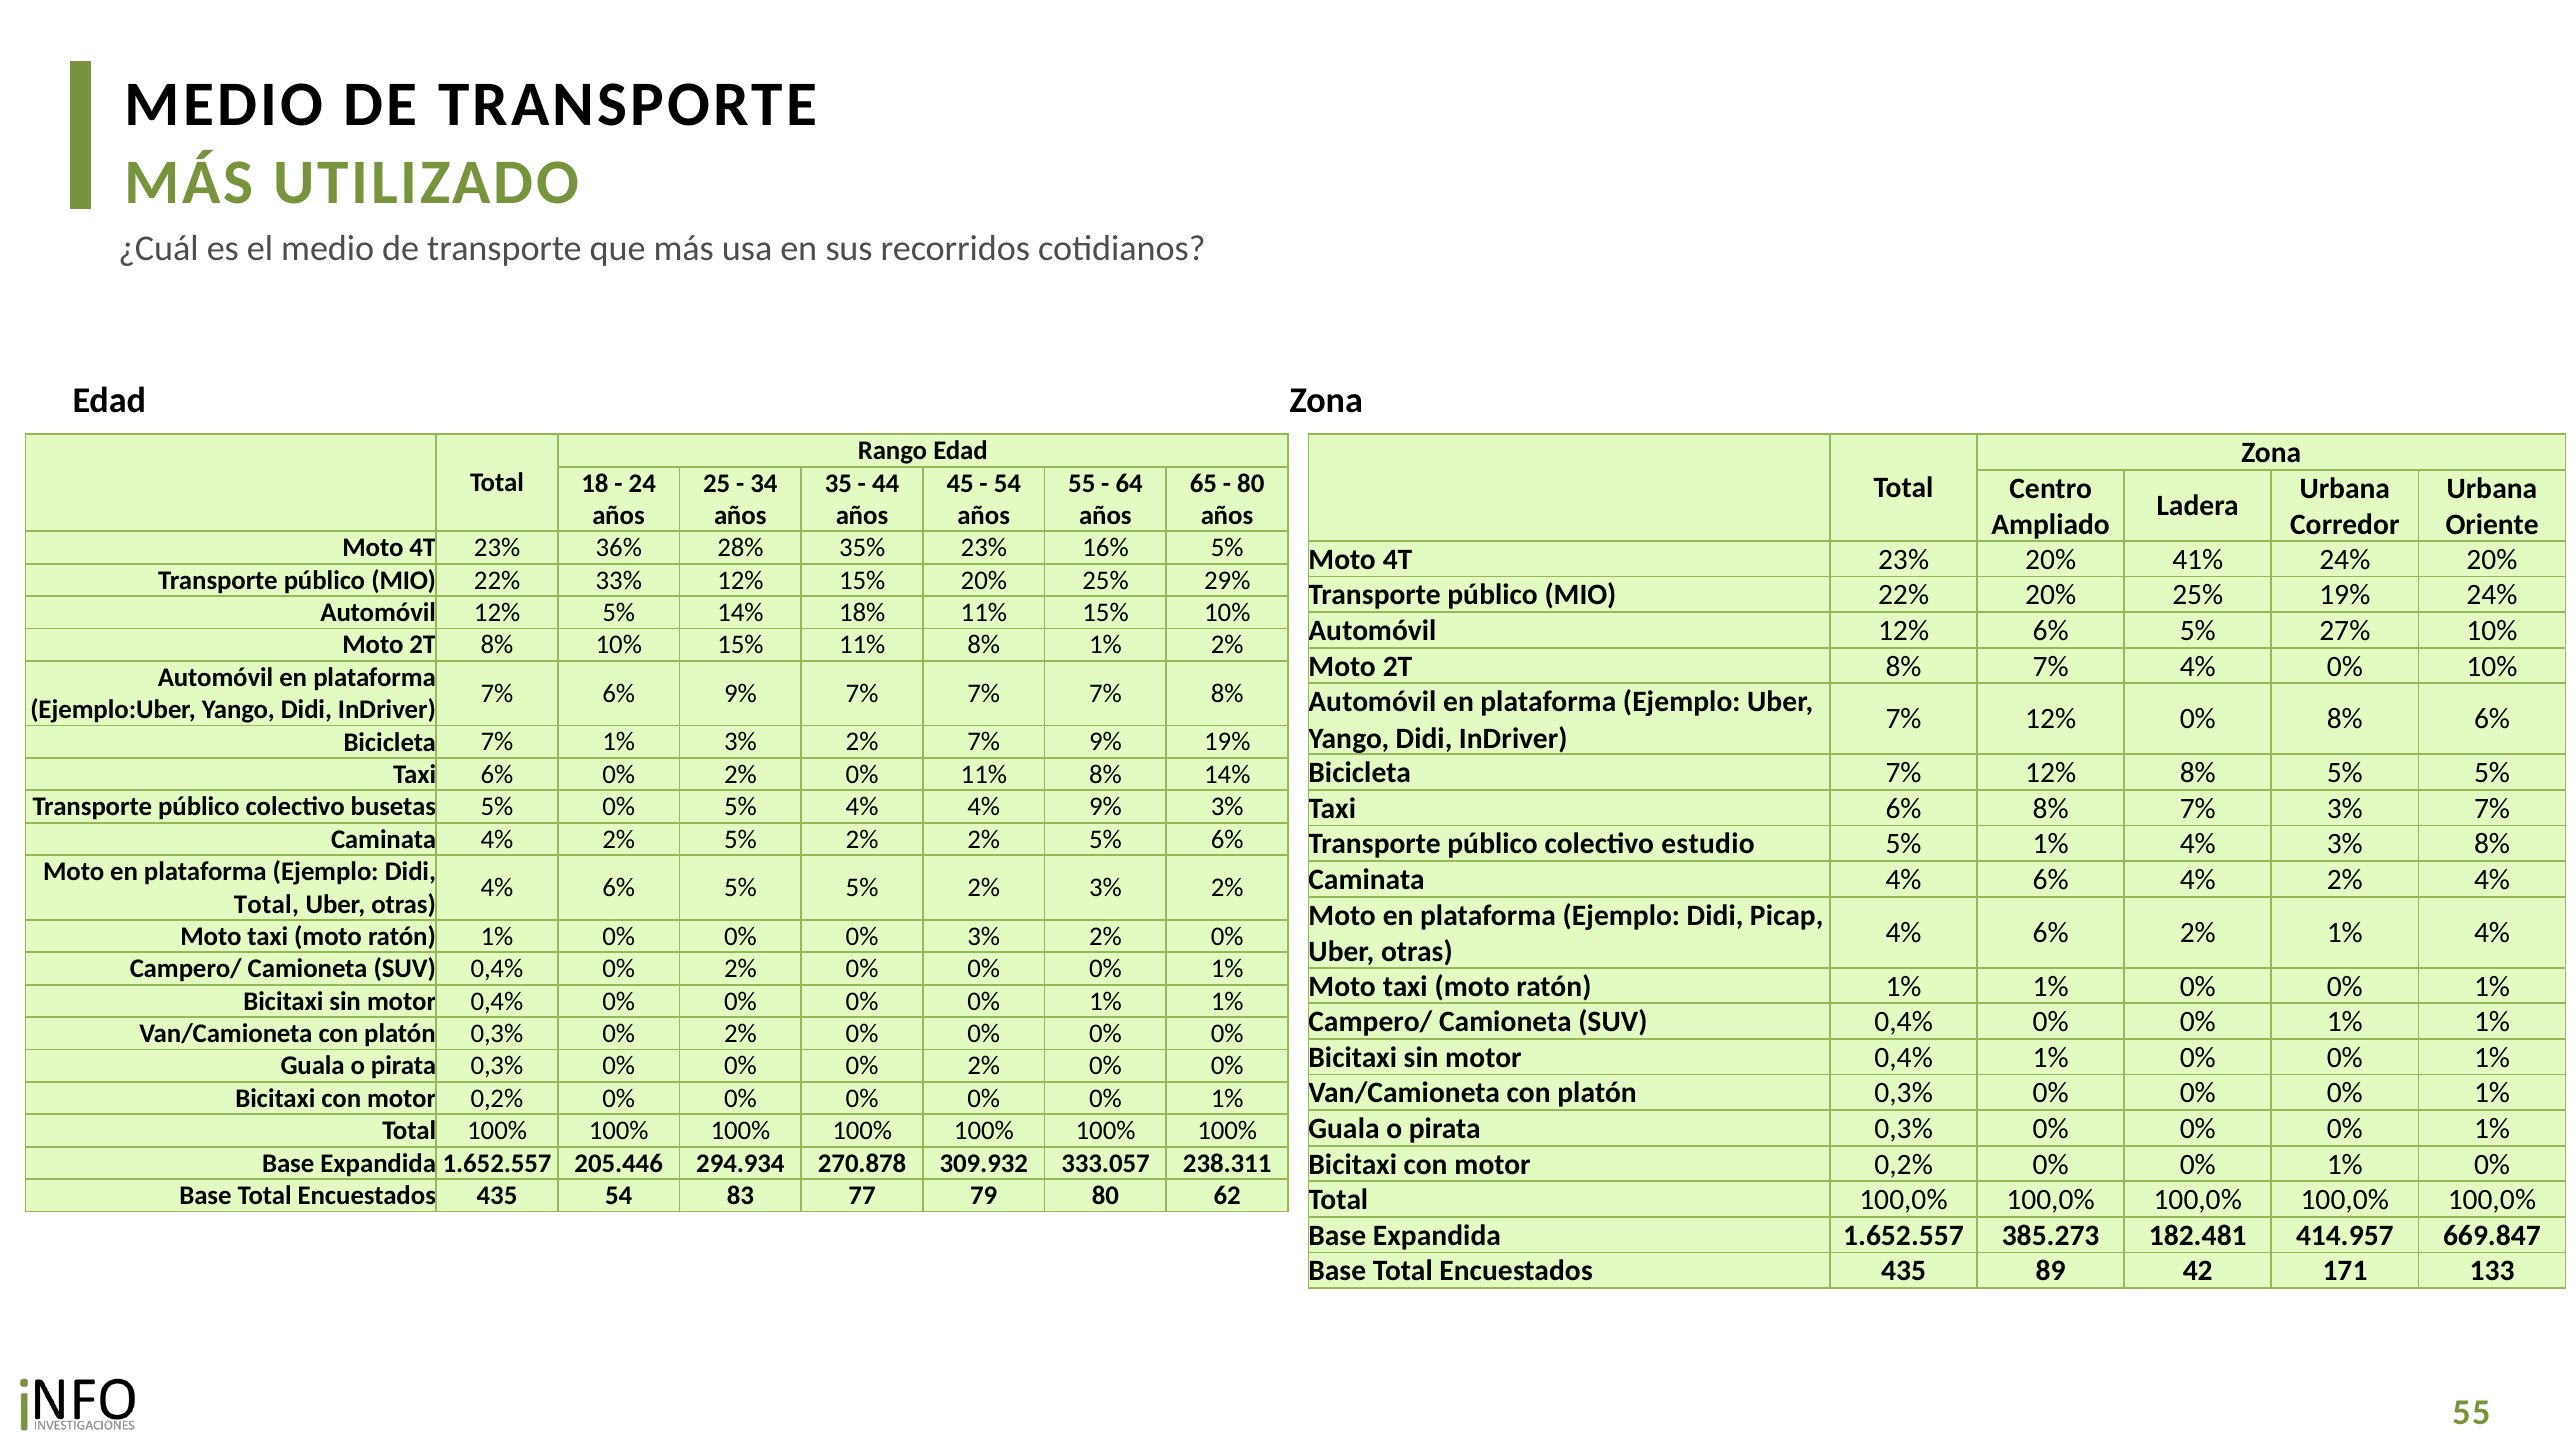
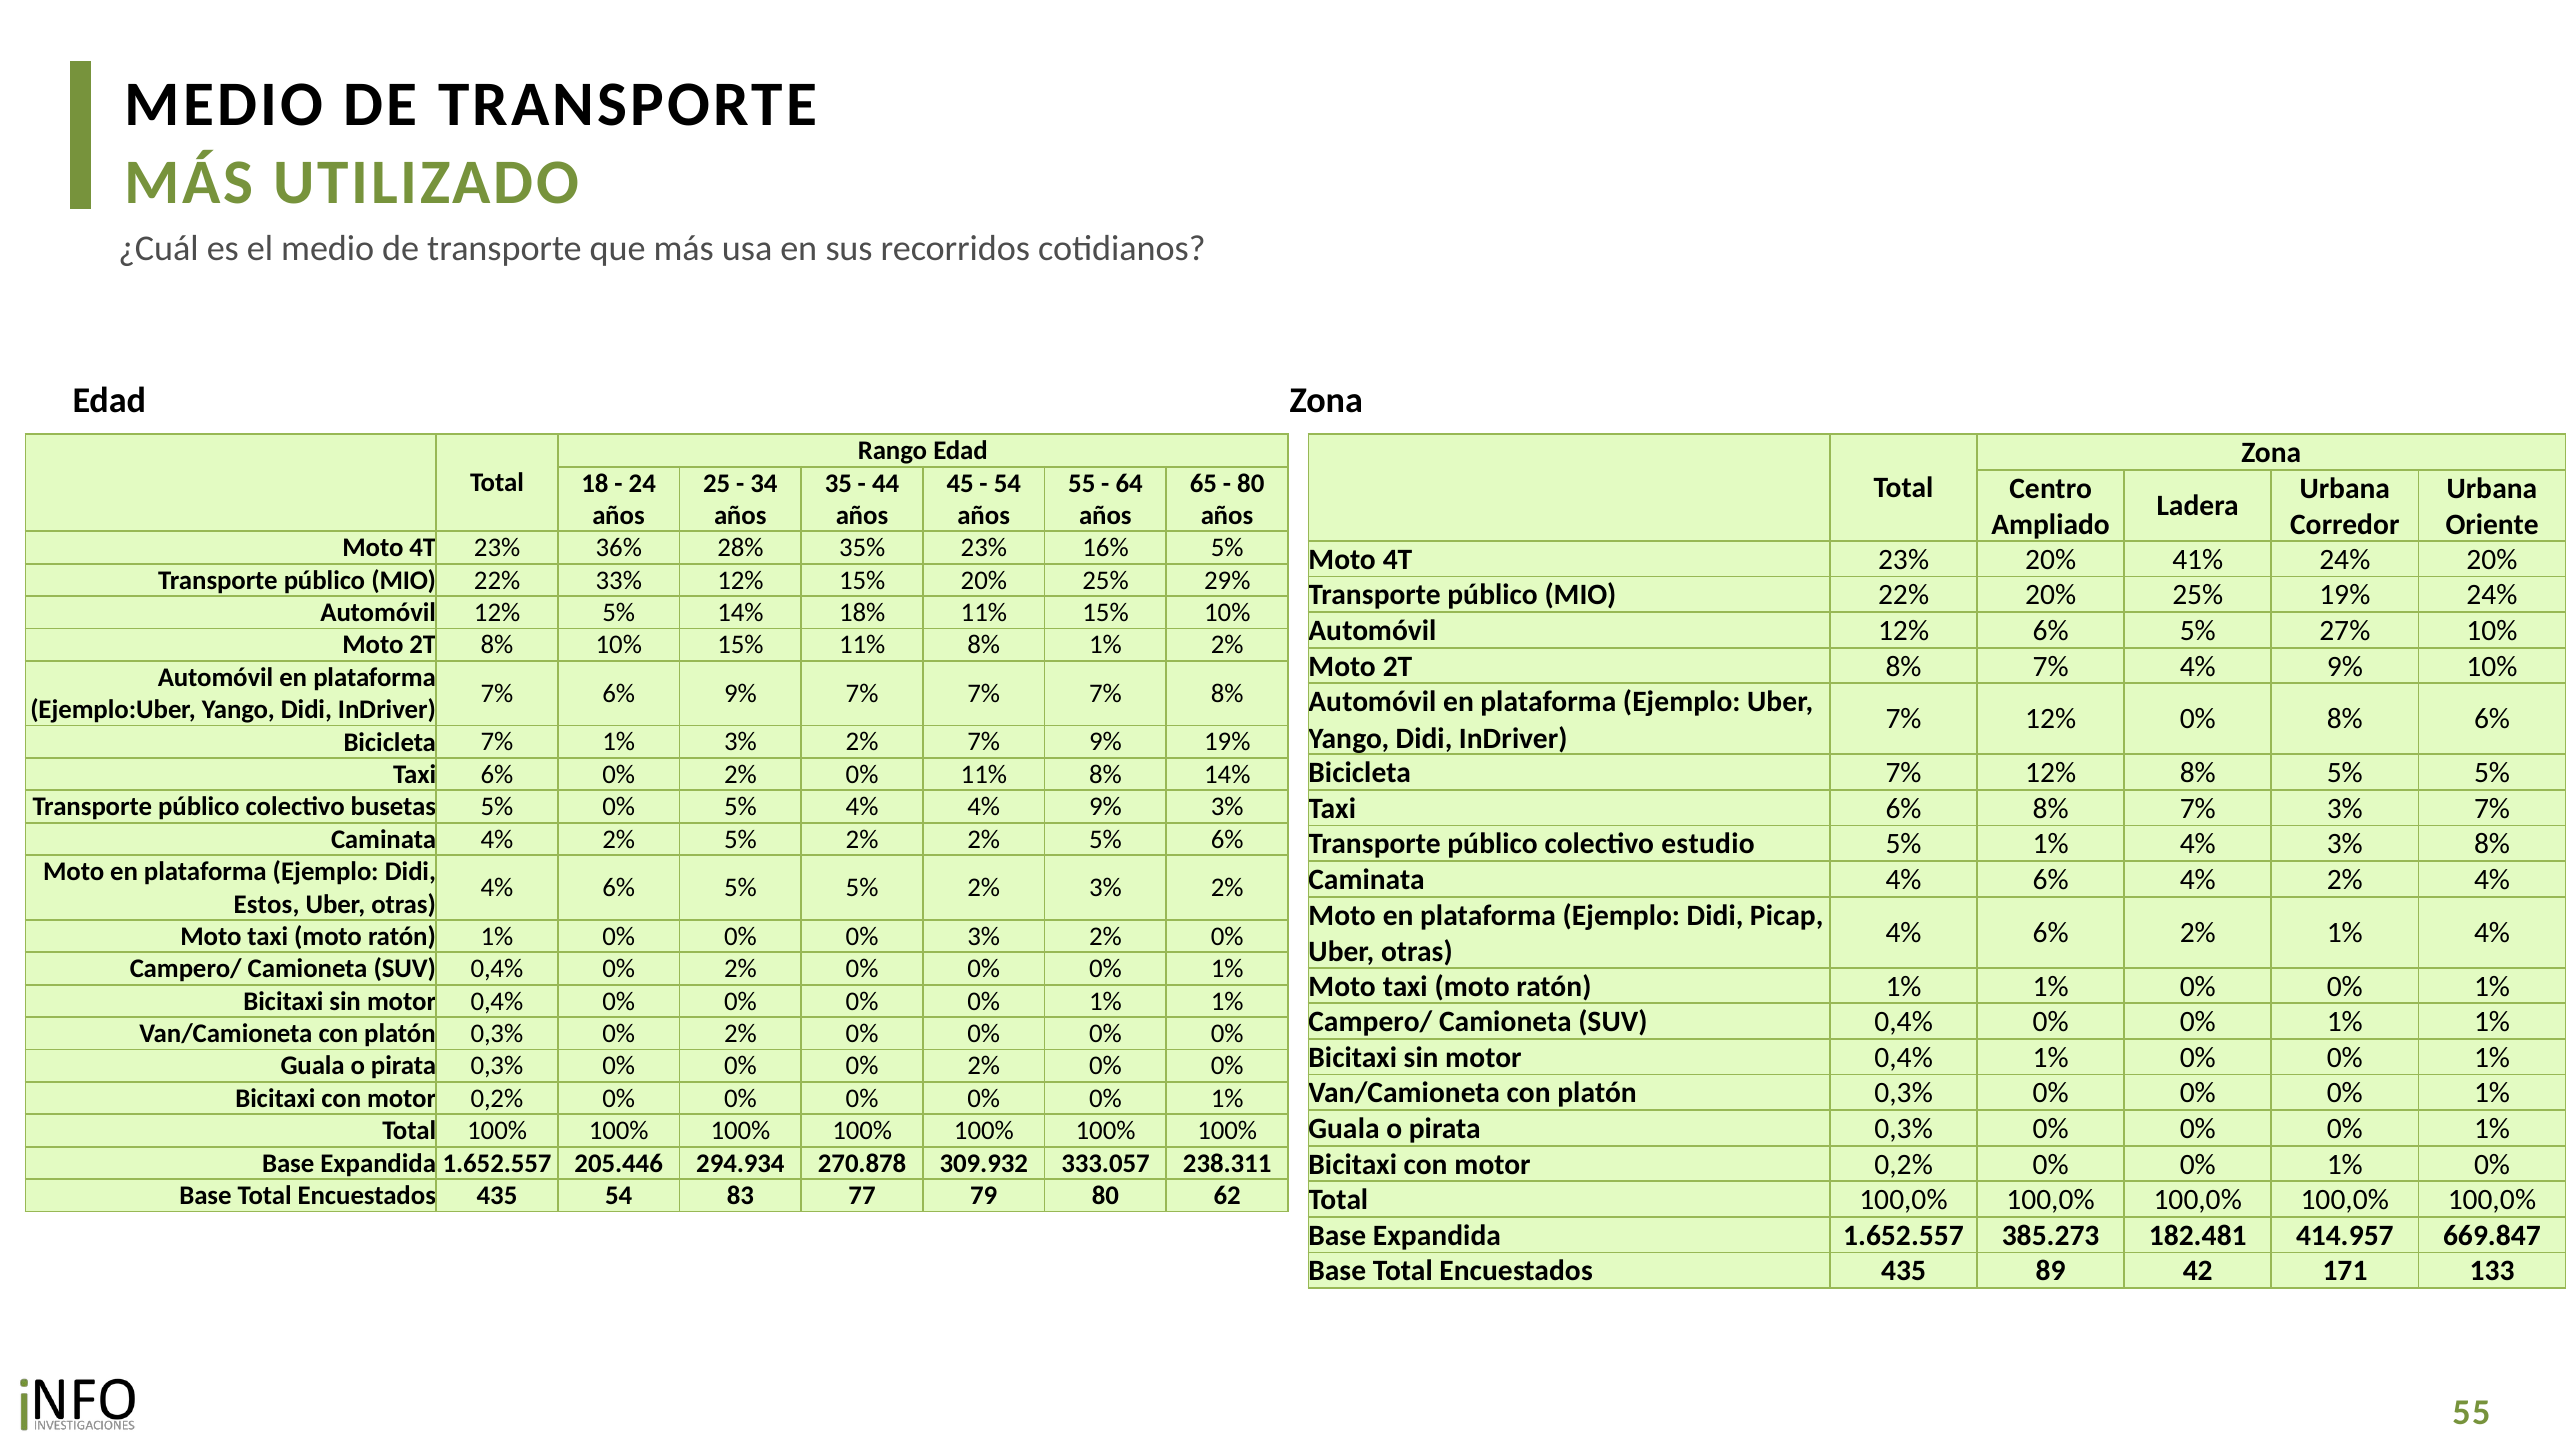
7% 4% 0%: 0% -> 9% (2345, 666)
Total: Total -> Estos (266, 904)
